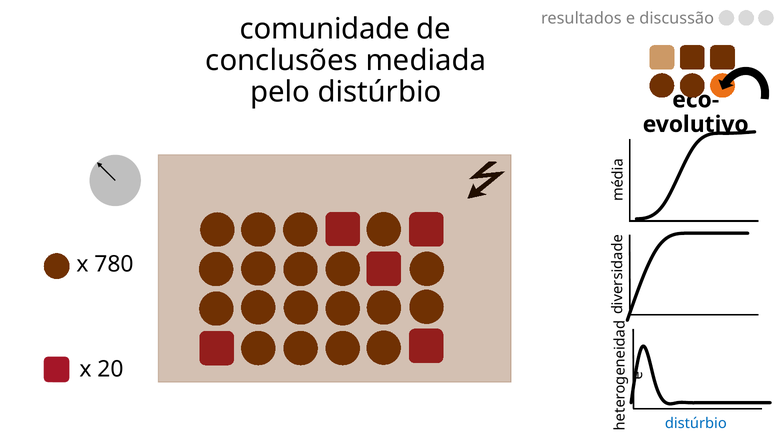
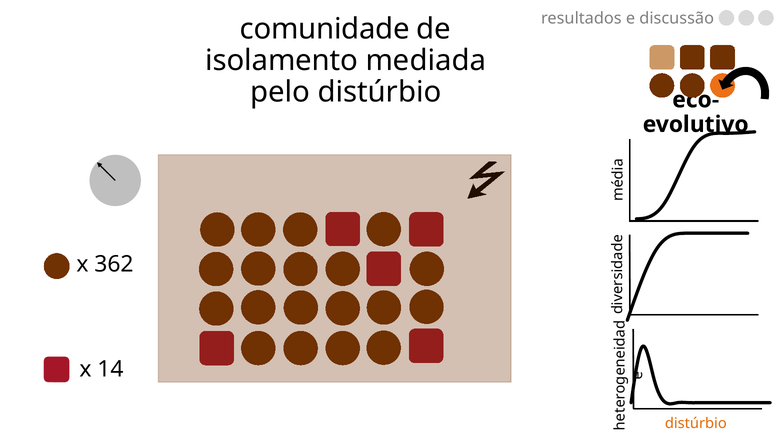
conclusões: conclusões -> isolamento (282, 61)
780: 780 -> 362 (114, 264)
20: 20 -> 14 (110, 370)
distúrbio colour: blue -> orange (696, 424)
